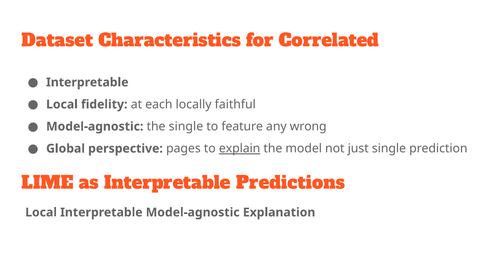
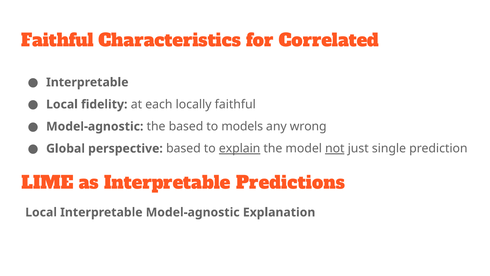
Dataset: Dataset -> Faithful (57, 41)
the single: single -> based (186, 126)
feature: feature -> models (242, 126)
perspective pages: pages -> based (183, 148)
not underline: none -> present (335, 148)
